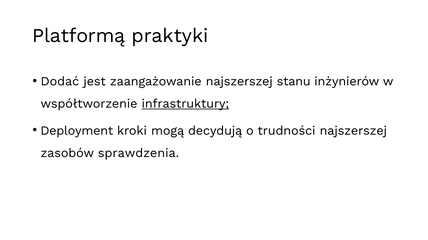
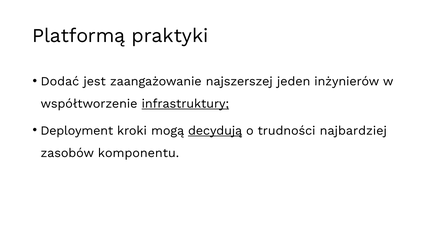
stanu: stanu -> jeden (294, 82)
decydują underline: none -> present (215, 131)
trudności najszerszej: najszerszej -> najbardziej (353, 131)
sprawdzenia: sprawdzenia -> komponentu (139, 153)
